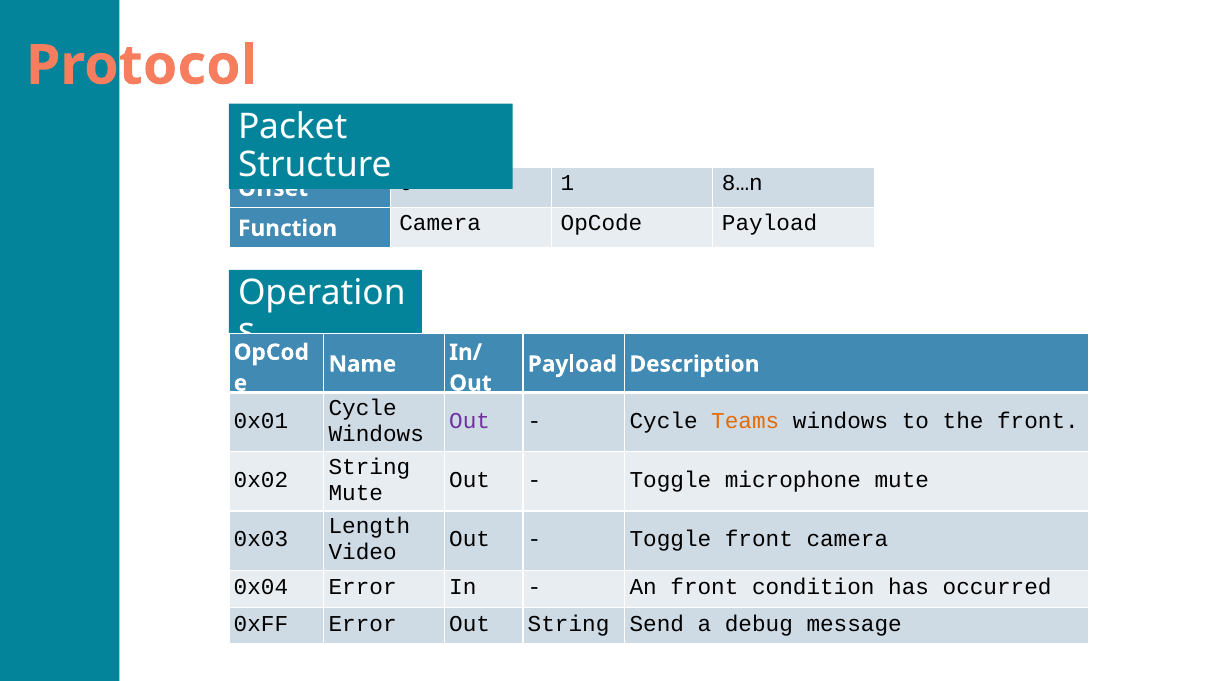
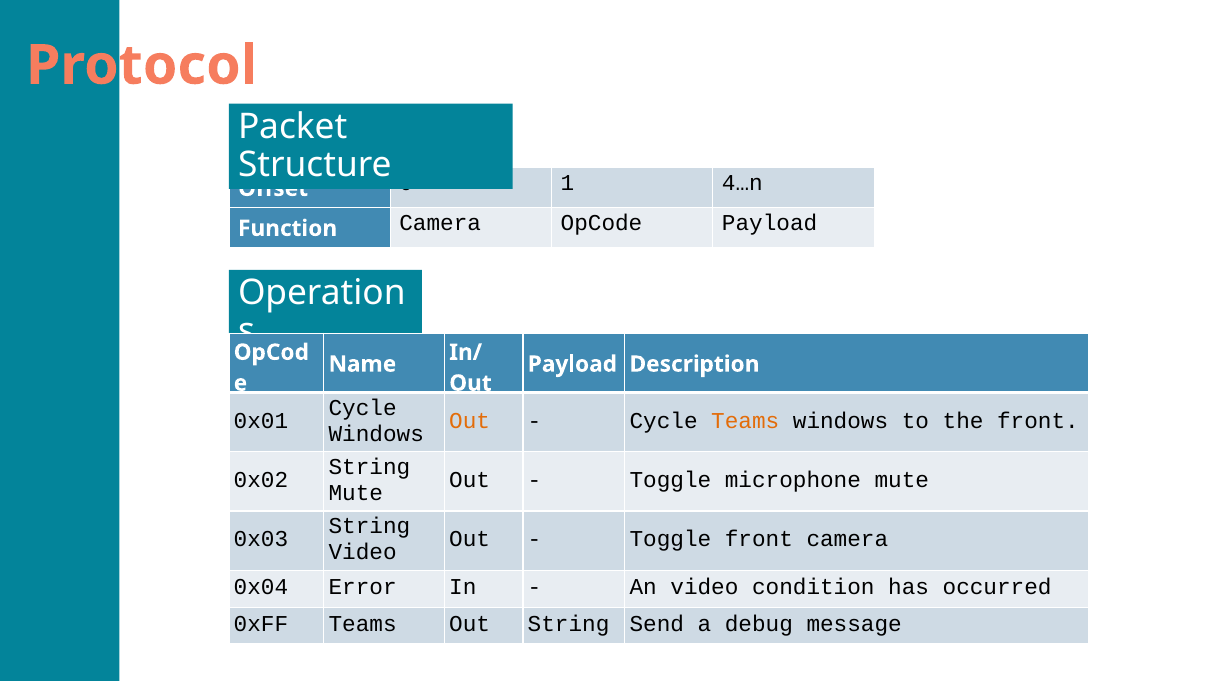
8…n: 8…n -> 4…n (742, 183)
Out colour: purple -> orange (470, 420)
Length: Length -> String (369, 526)
An front: front -> video (704, 587)
0xFF Error: Error -> Teams (363, 624)
